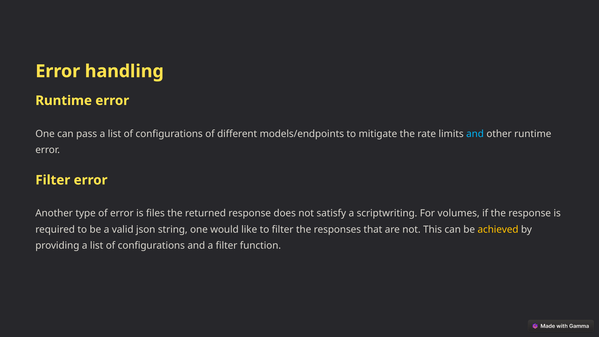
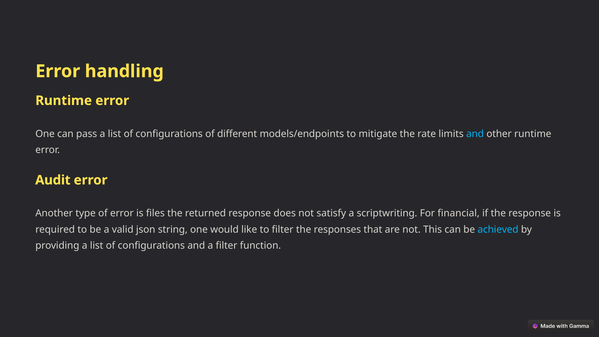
Filter: Filter -> Audit (53, 180)
volumes: volumes -> financial (459, 213)
achieved colour: yellow -> light blue (498, 229)
